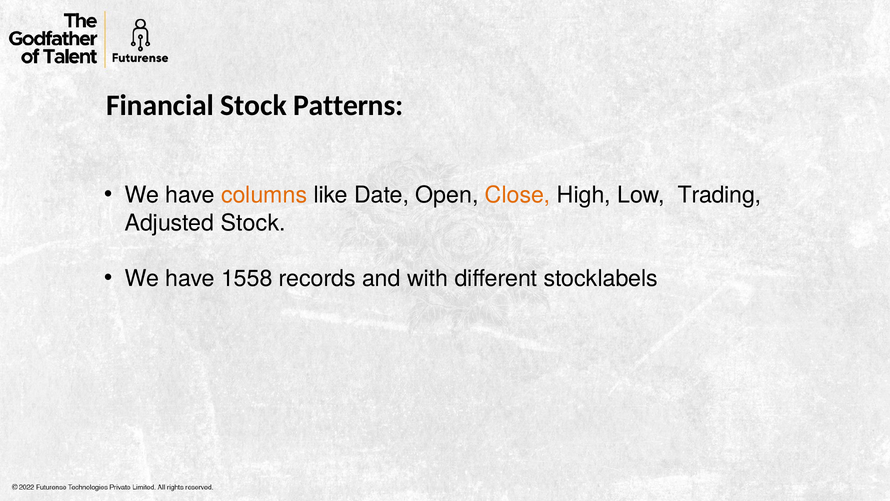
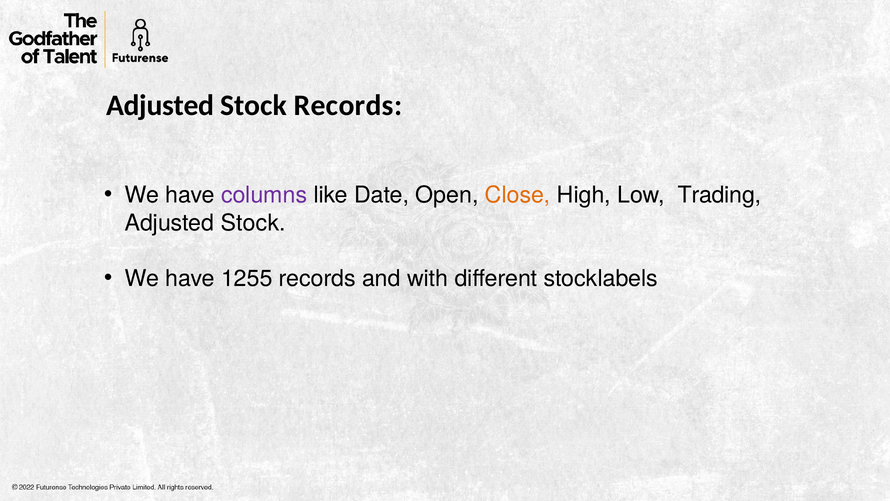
Financial: Financial -> Adjusted (160, 105)
Stock Patterns: Patterns -> Records (348, 105)
columns colour: orange -> purple (264, 195)
1558: 1558 -> 1255 (247, 278)
